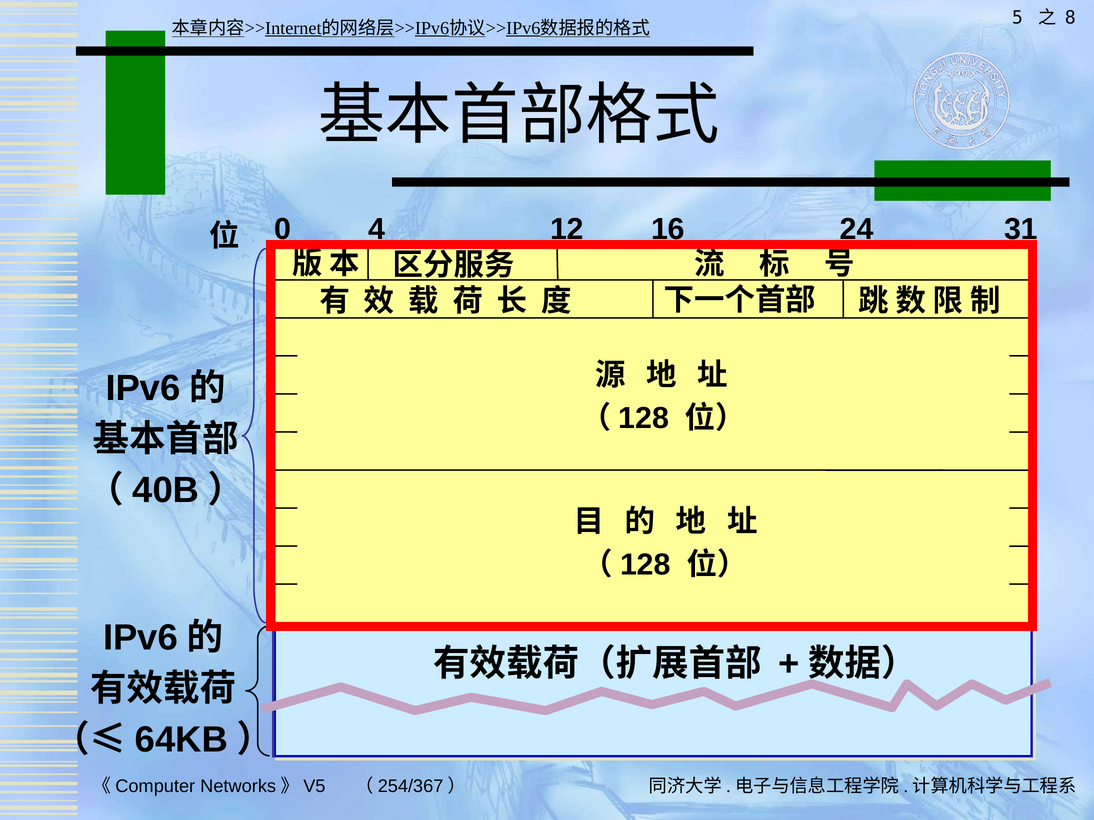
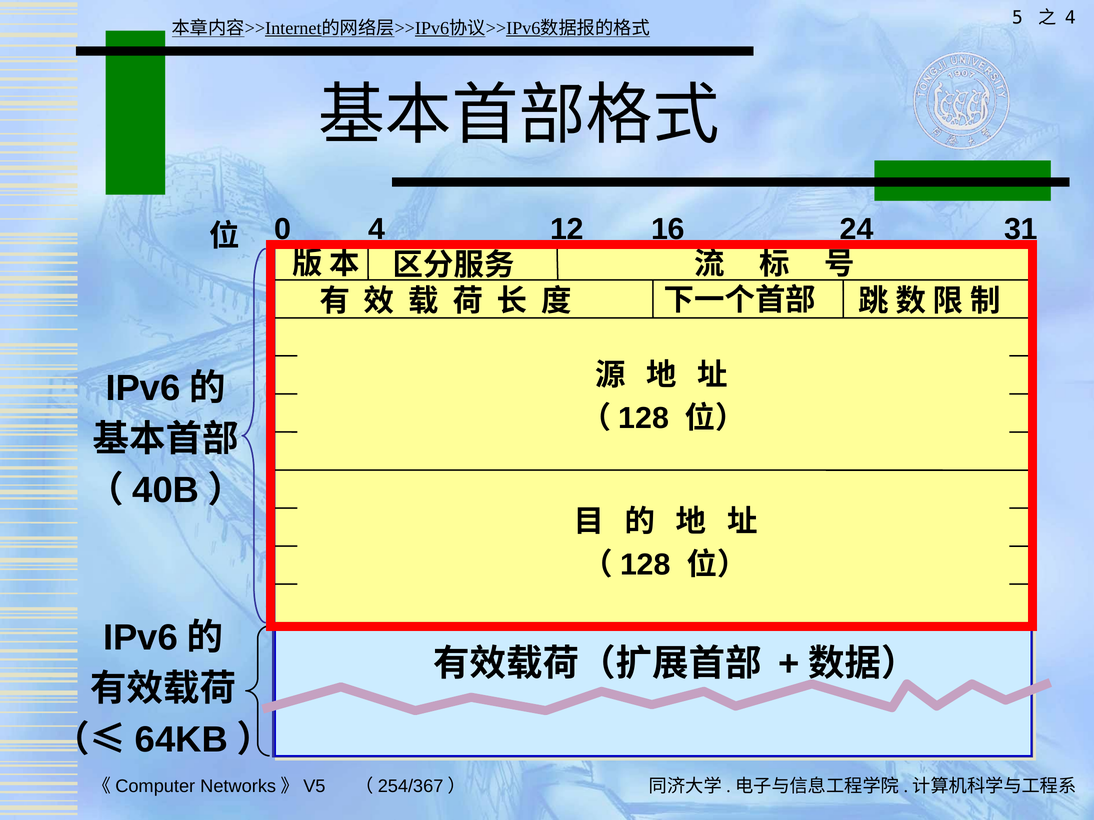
8: 8 -> 4 (1070, 18)
